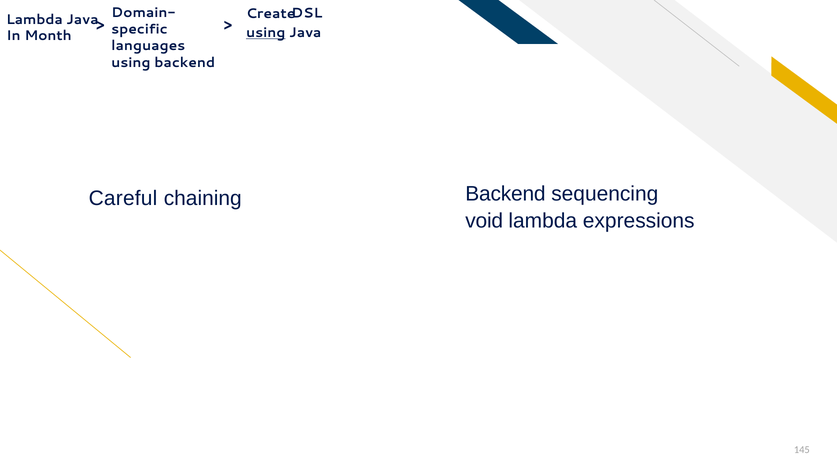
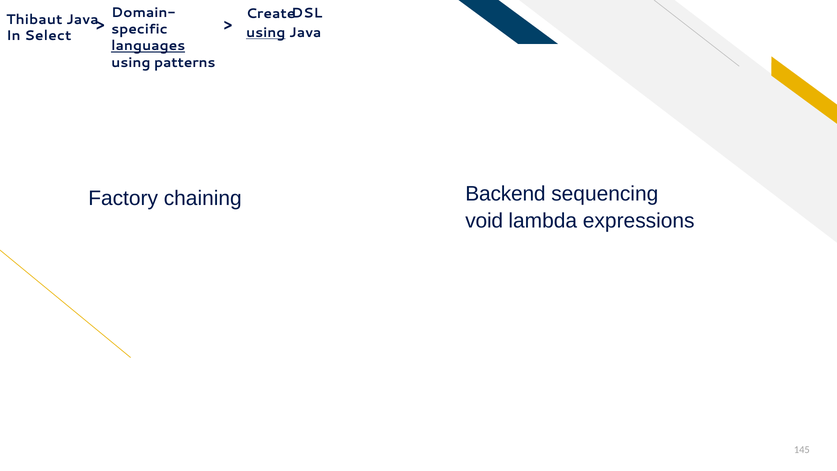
Lambda: Lambda -> Thibaut (34, 19)
Month: Month -> Select (48, 35)
languages underline: none -> present (148, 46)
using backend: backend -> patterns (185, 63)
Careful: Careful -> Factory (123, 198)
